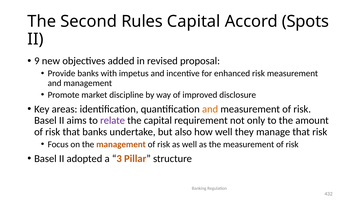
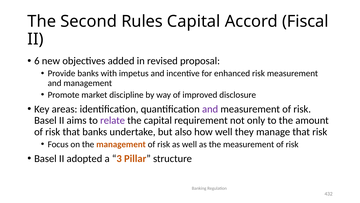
Spots: Spots -> Fiscal (305, 21)
9: 9 -> 6 (37, 61)
and colour: orange -> purple (210, 109)
